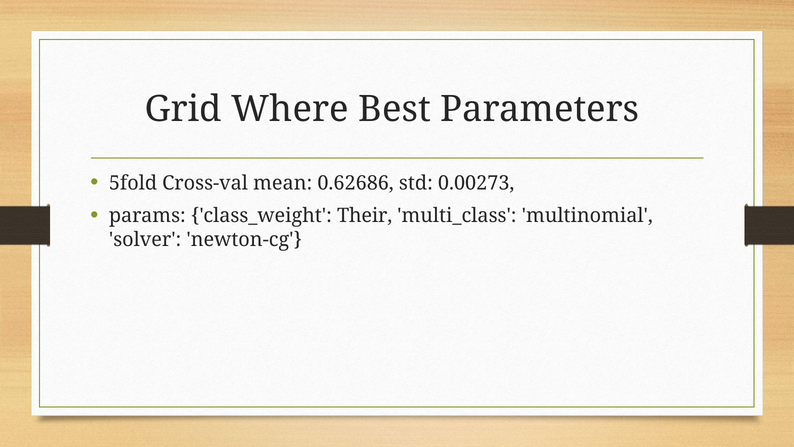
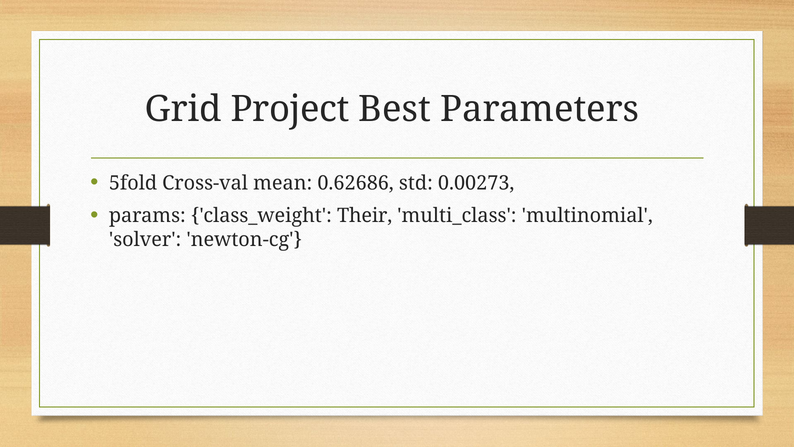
Where: Where -> Project (290, 109)
